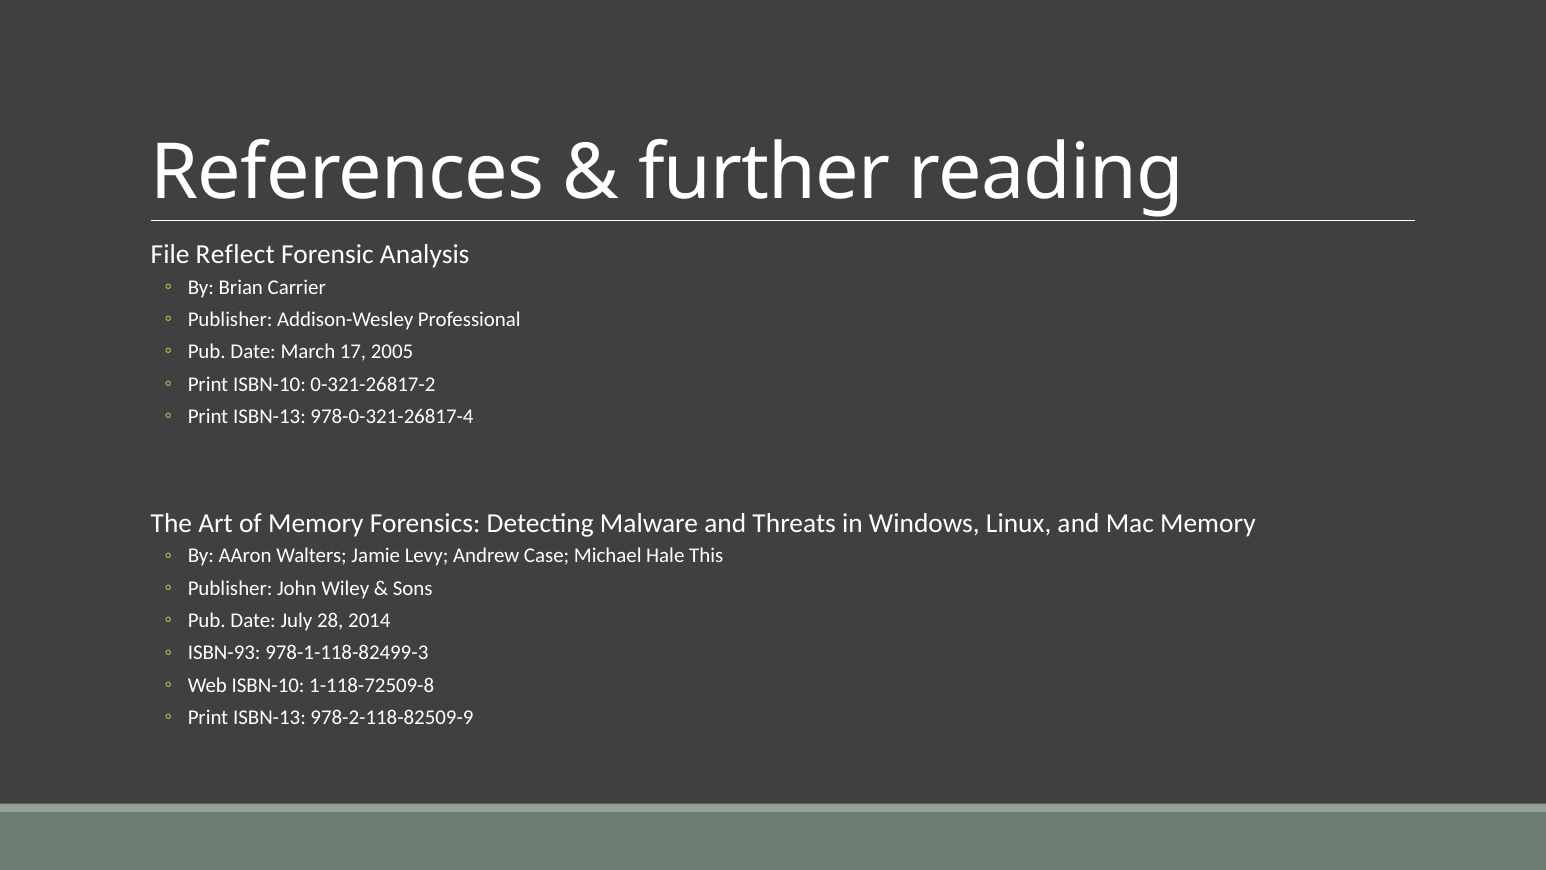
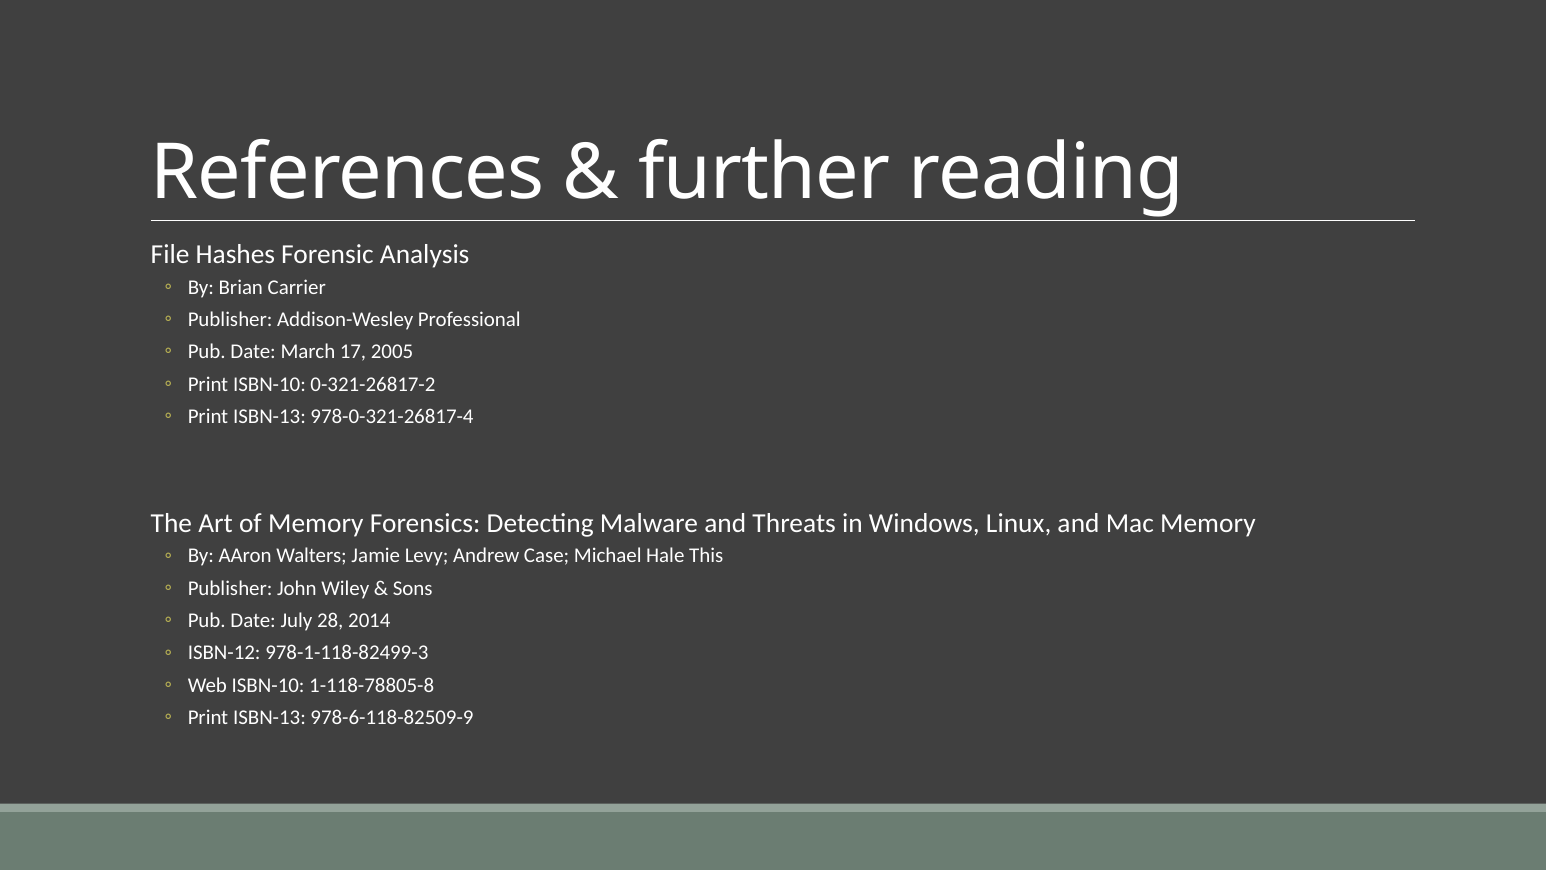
Reflect: Reflect -> Hashes (235, 254)
ISBN-93: ISBN-93 -> ISBN-12 (224, 653)
1-118-72509-8: 1-118-72509-8 -> 1-118-78805-8 (372, 685)
978-2-118-82509-9: 978-2-118-82509-9 -> 978-6-118-82509-9 (392, 717)
